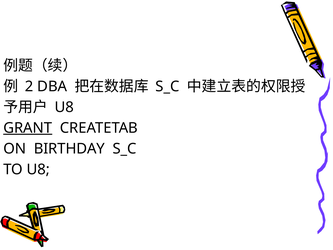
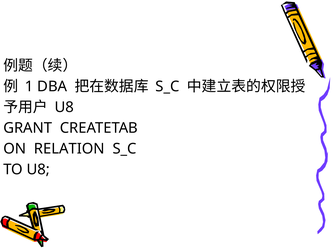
2: 2 -> 1 (29, 86)
GRANT underline: present -> none (28, 128)
BIRTHDAY: BIRTHDAY -> RELATION (69, 149)
